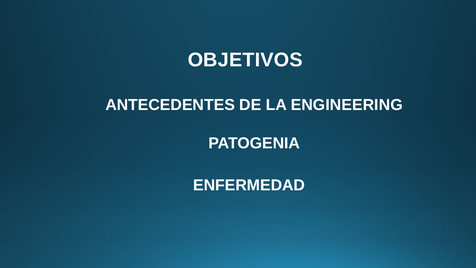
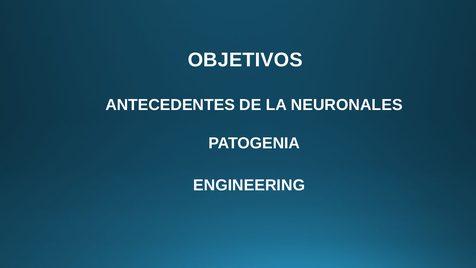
ENGINEERING: ENGINEERING -> NEURONALES (347, 105)
ENFERMEDAD: ENFERMEDAD -> ENGINEERING (249, 185)
